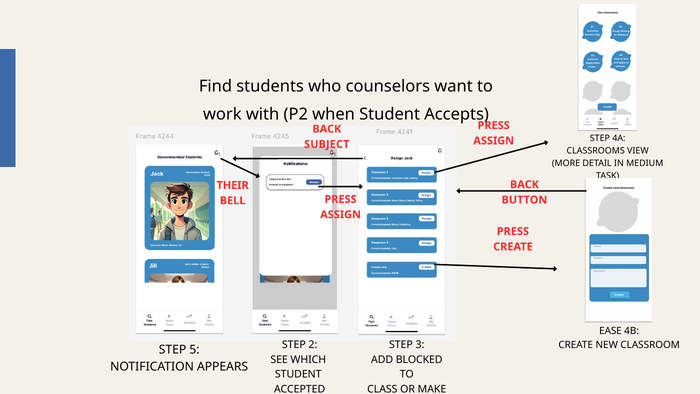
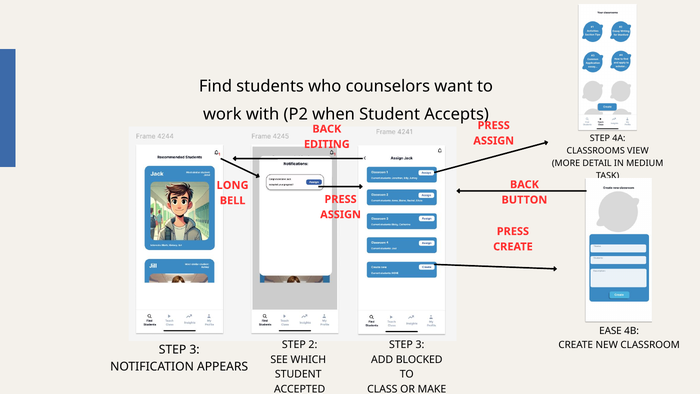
SUBJECT: SUBJECT -> EDITING (327, 144)
THEIR: THEIR -> LONG (233, 185)
5: 5 -> 3 (195, 349)
